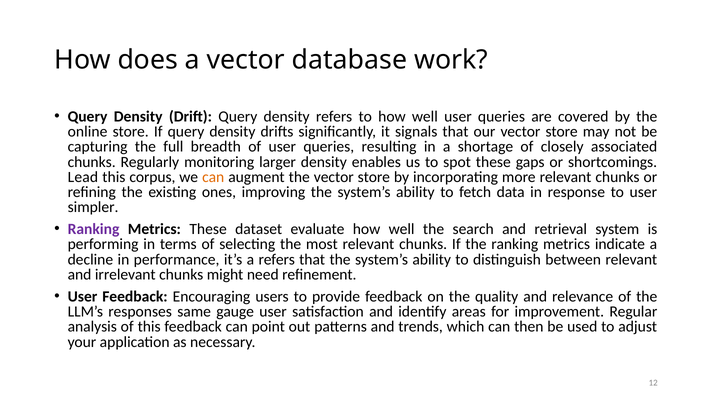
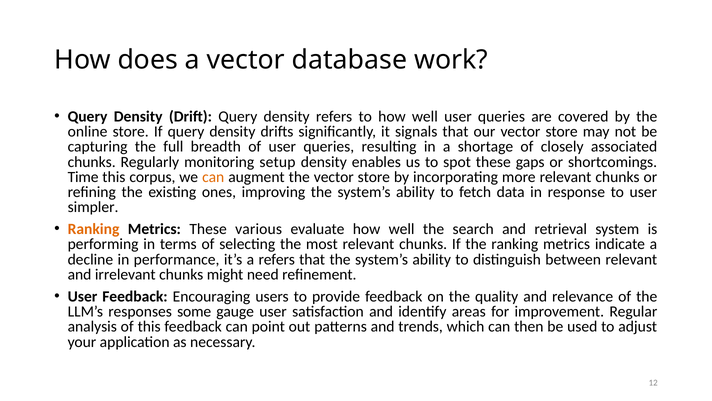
larger: larger -> setup (277, 162)
Lead: Lead -> Time (83, 177)
Ranking colour: purple -> orange (94, 229)
dataset: dataset -> various (259, 229)
same: same -> some (194, 311)
